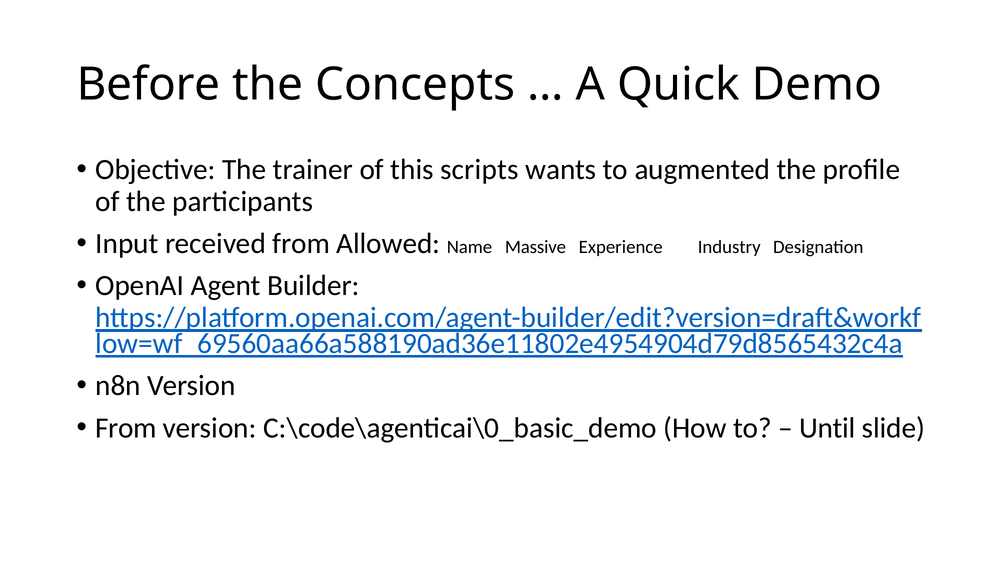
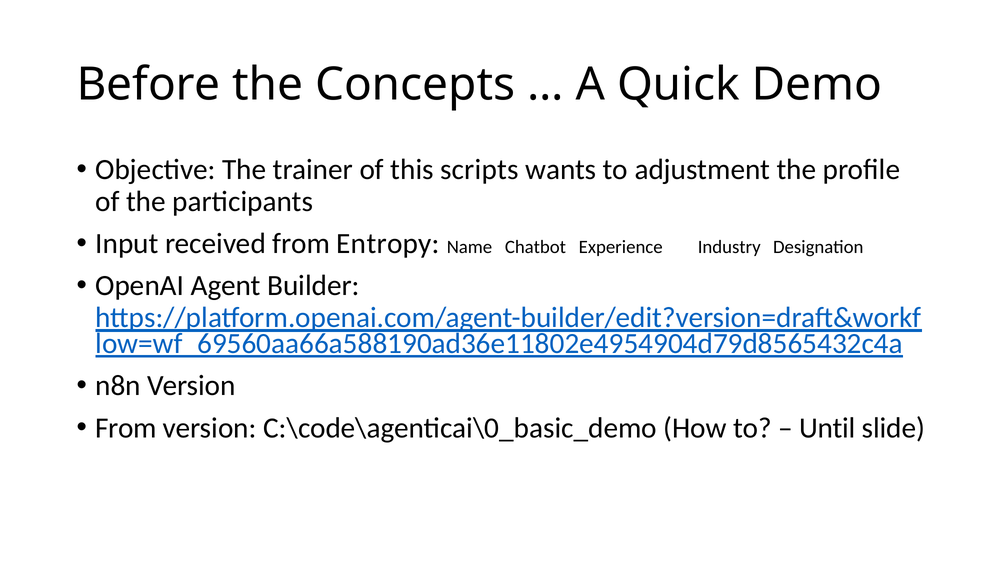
augmented: augmented -> adjustment (702, 170)
Allowed: Allowed -> Entropy (388, 243)
Massive: Massive -> Chatbot (535, 247)
